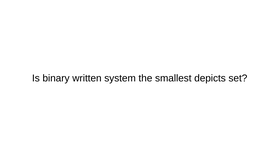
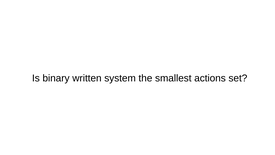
depicts: depicts -> actions (210, 78)
